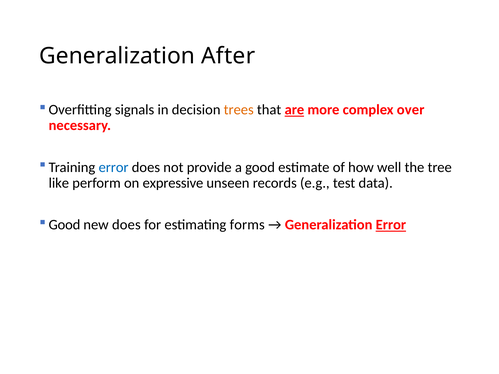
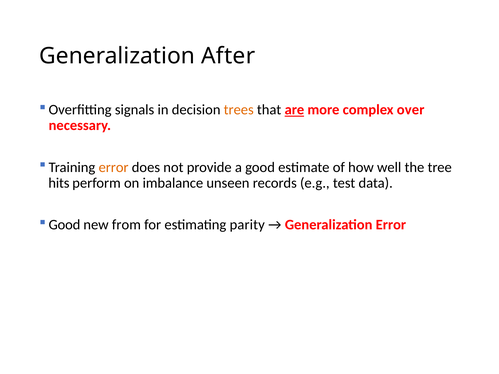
error colour: blue -> orange (114, 167)
like: like -> hits (59, 183)
expressive: expressive -> imbalance (173, 183)
new does: does -> from (126, 225)
forms: forms -> parity (247, 225)
Error underline: present -> none (391, 225)
